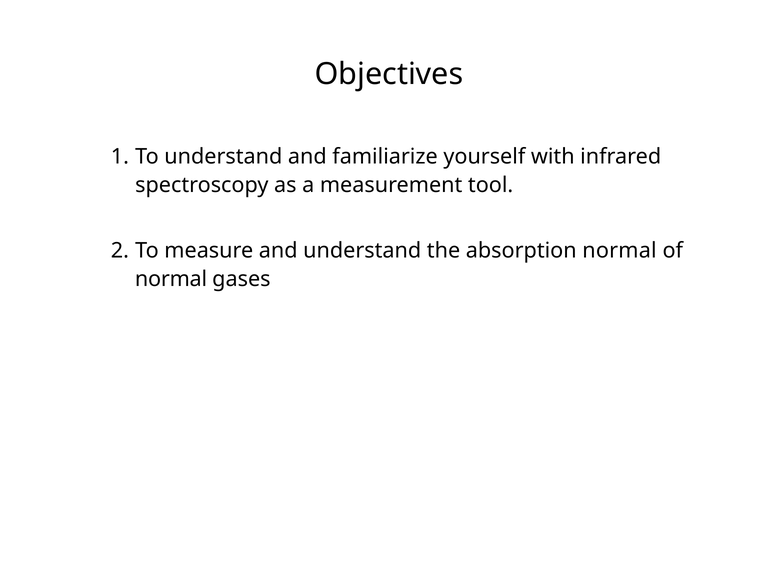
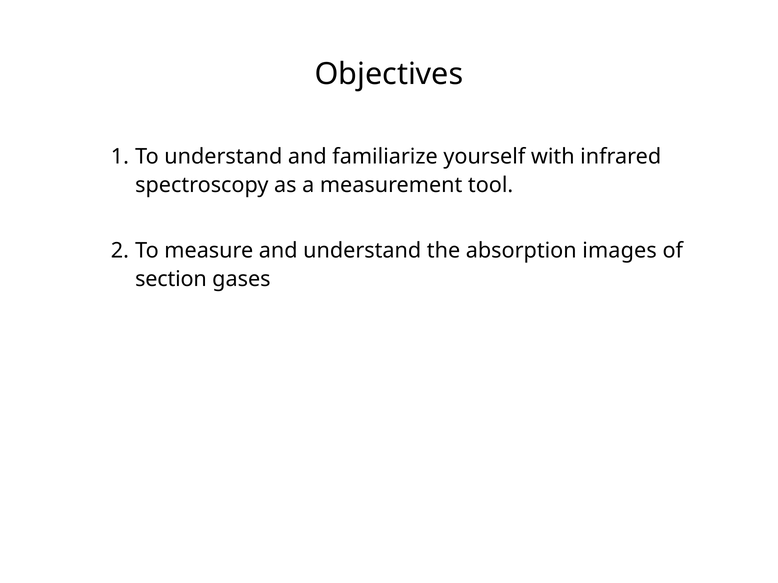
absorption normal: normal -> images (620, 251)
normal: normal -> section (171, 279)
